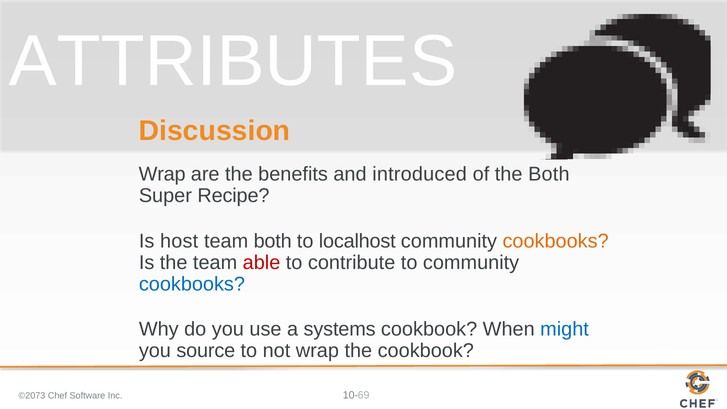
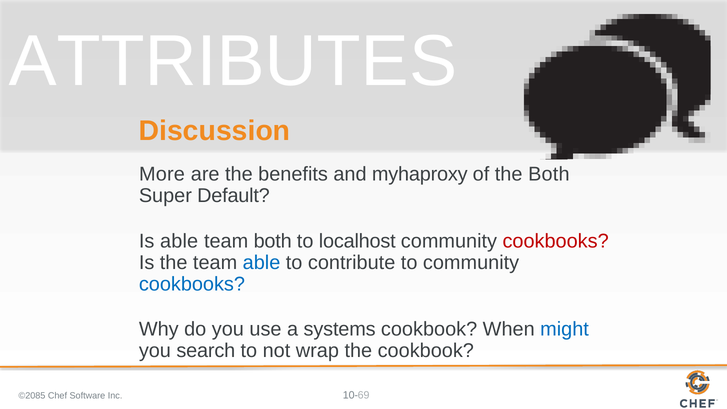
Wrap: Wrap -> More (162, 174)
introduced: introduced -> myhaproxy (420, 174)
Recipe: Recipe -> Default (233, 196)
Is host: host -> able (179, 241)
cookbooks colour: orange -> red (556, 241)
able colour: red -> blue (262, 262)
source: source -> search (206, 351)
©2073: ©2073 -> ©2085 (32, 396)
